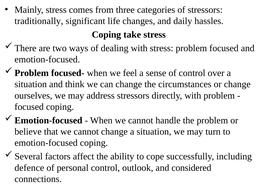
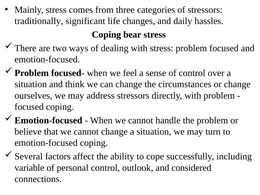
take: take -> bear (132, 35)
defence: defence -> variable (29, 168)
